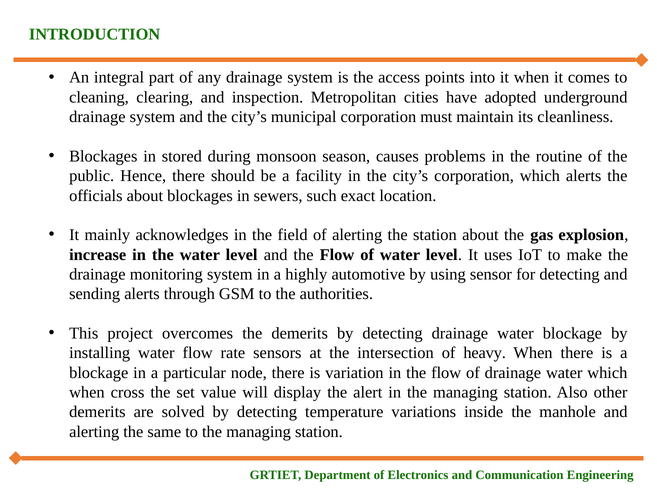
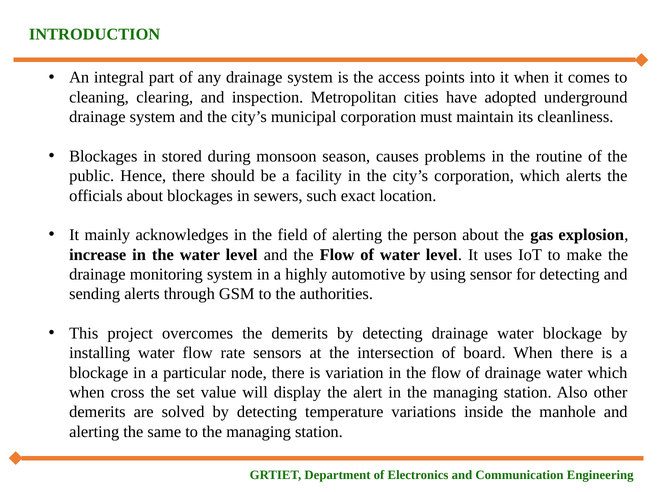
the station: station -> person (435, 235)
heavy: heavy -> board (484, 354)
